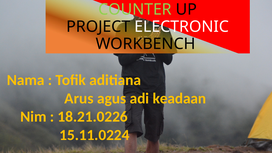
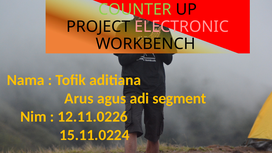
ELECTRONIC colour: white -> pink (182, 27)
keadaan: keadaan -> segment (179, 98)
18.21.0226: 18.21.0226 -> 12.11.0226 (93, 117)
